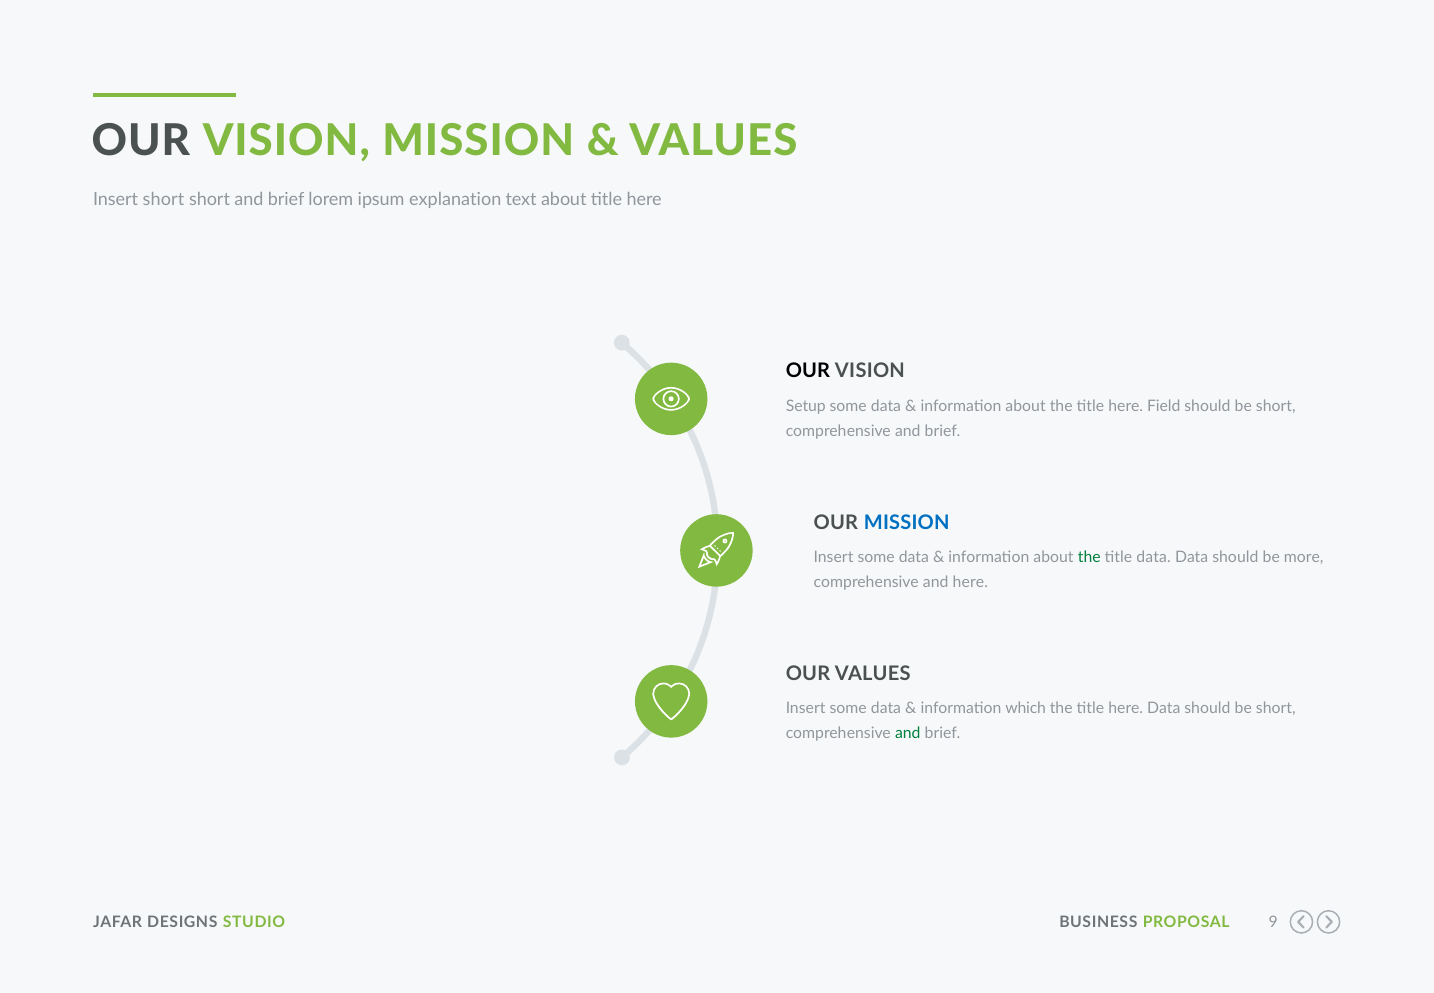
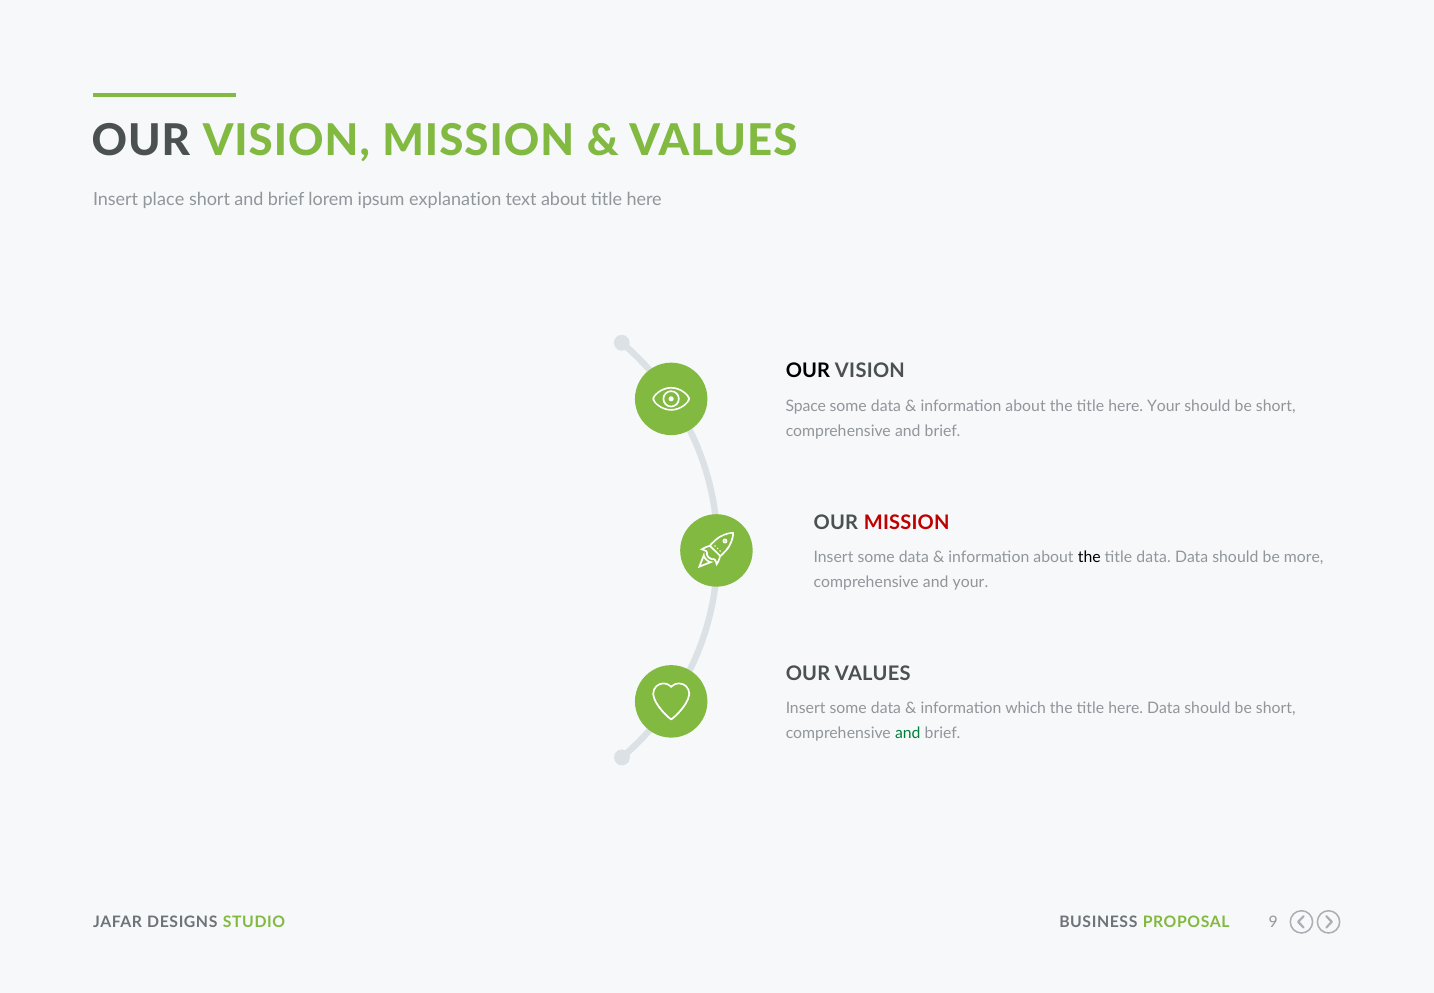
Insert short: short -> place (163, 199)
Setup: Setup -> Space (806, 406)
here Field: Field -> Your (1164, 406)
MISSION colour: blue -> red (907, 522)
the colour: green -> black (1089, 557)
and here: here -> your (970, 582)
